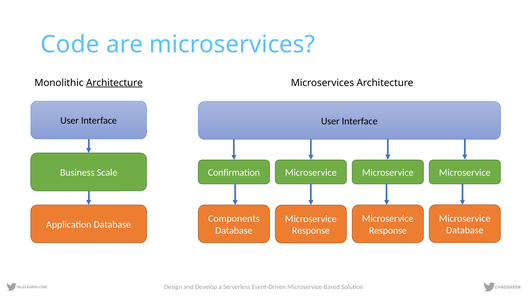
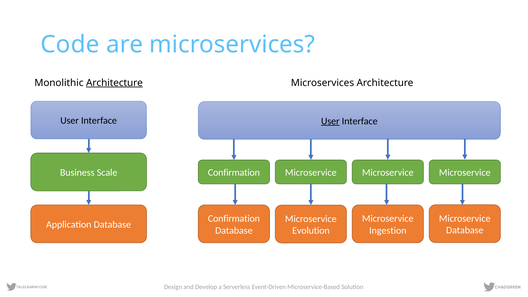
User underline: none -> present (330, 121)
Components: Components -> Confirmation (234, 219)
Response: Response -> Ingestion (388, 230)
Response: Response -> Evolution (311, 231)
